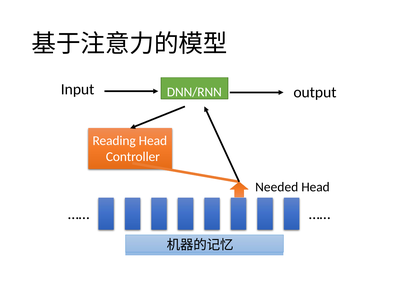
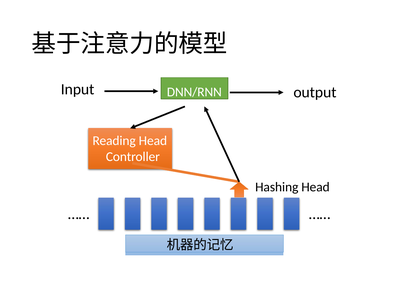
Needed: Needed -> Hashing (277, 187)
